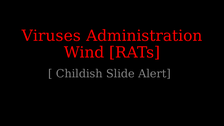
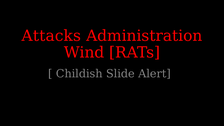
Viruses: Viruses -> Attacks (51, 36)
